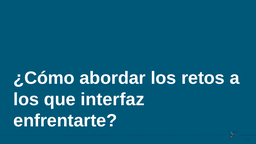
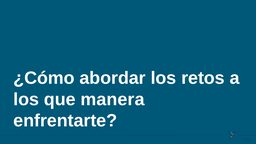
interfaz: interfaz -> manera (113, 99)
